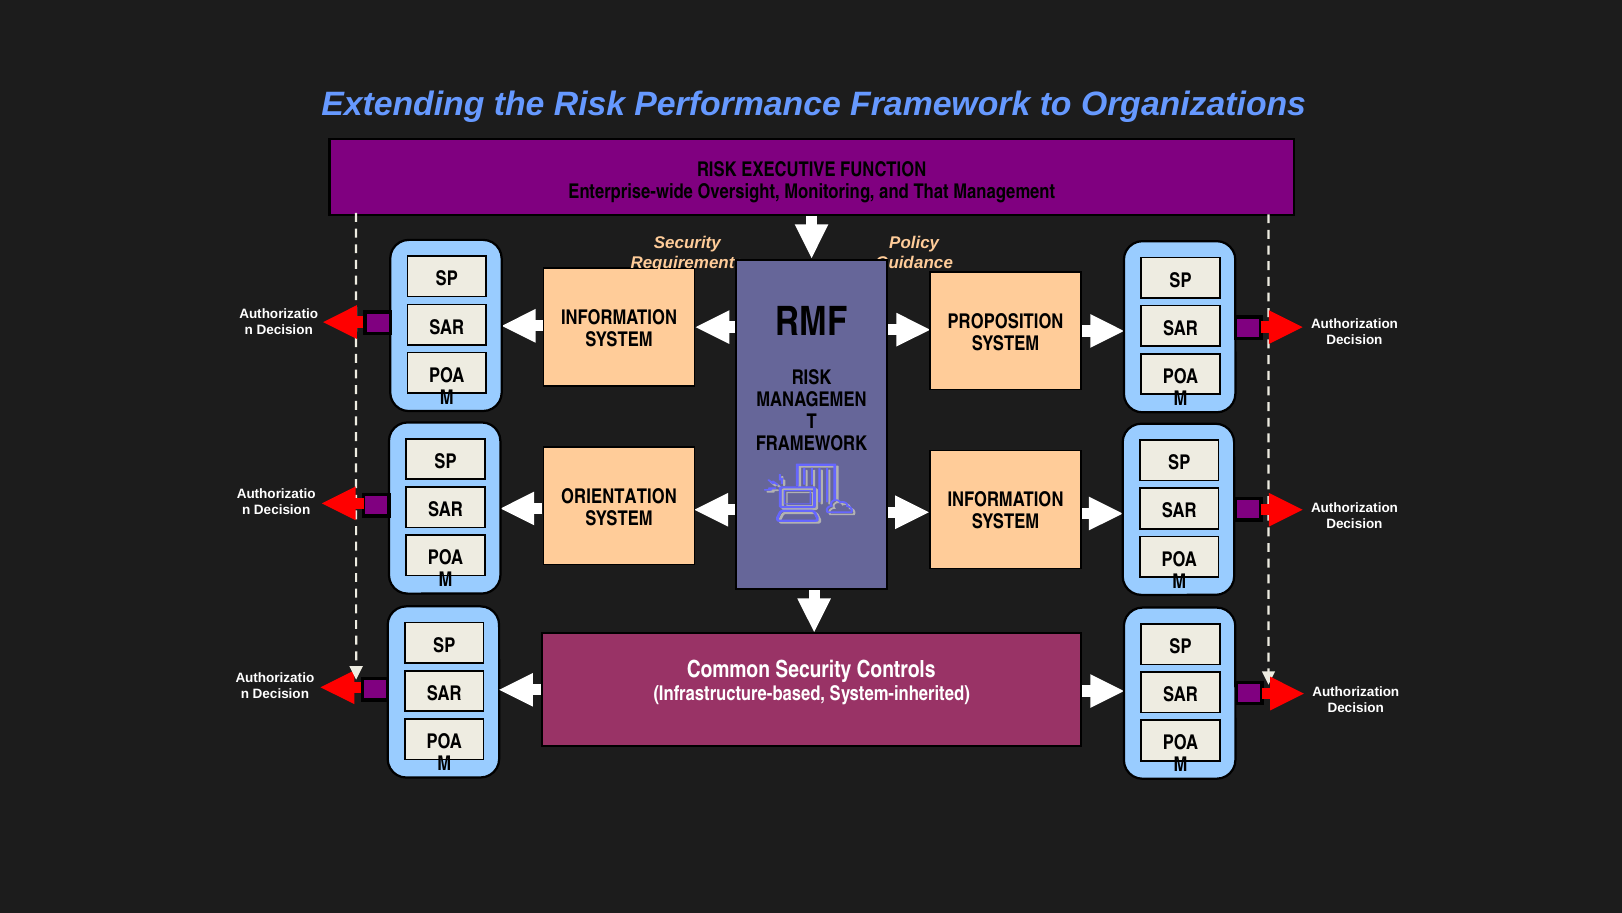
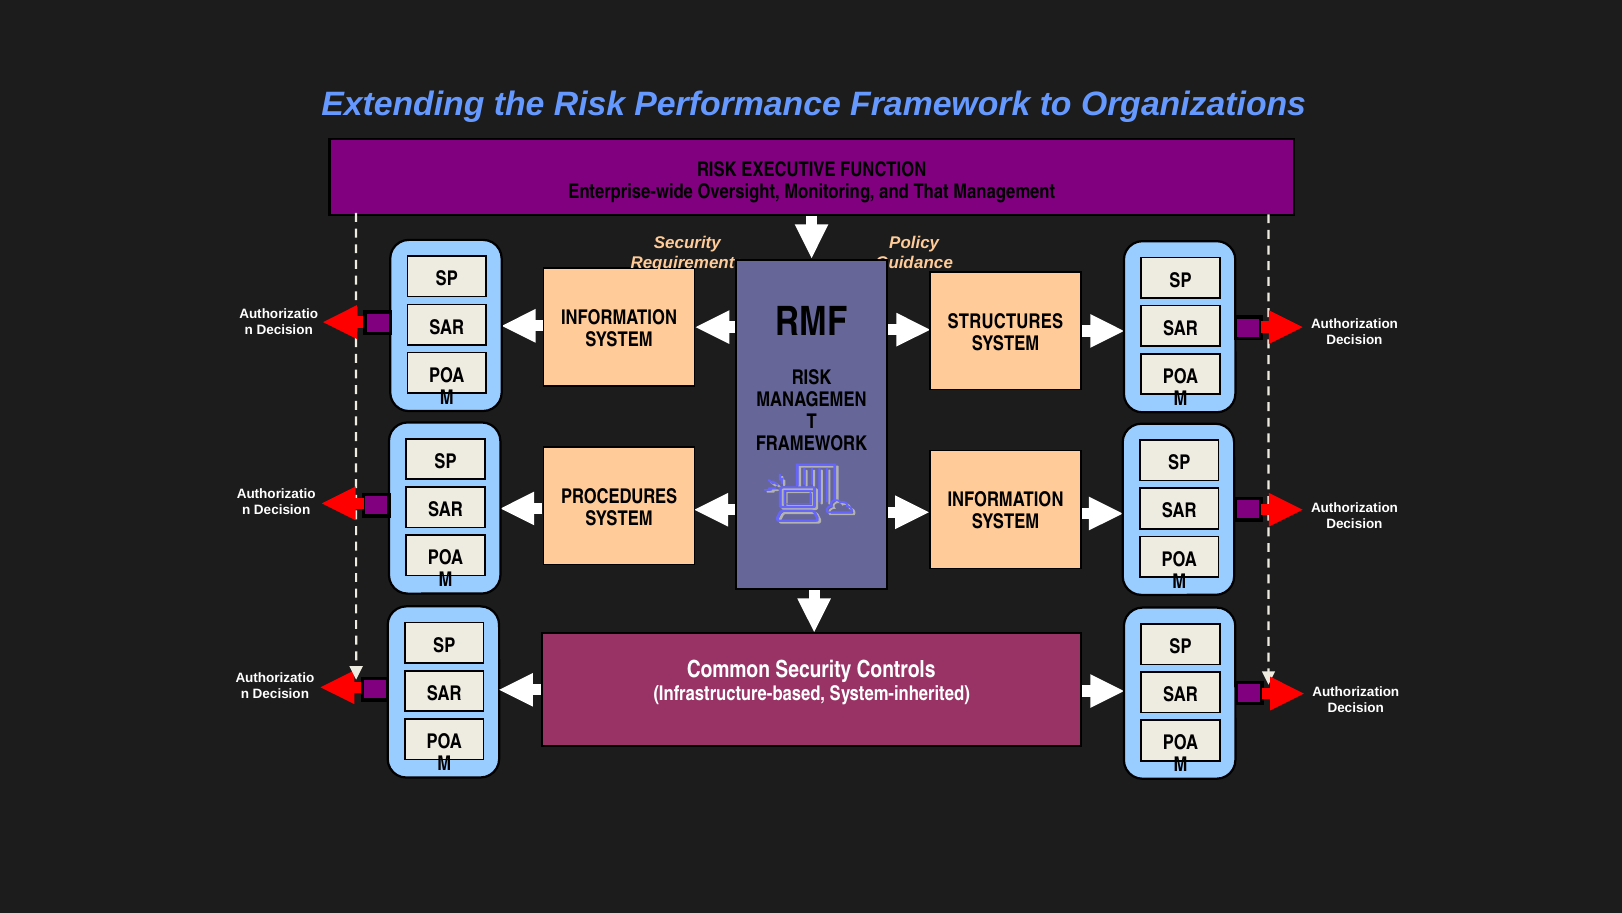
PROPOSITION: PROPOSITION -> STRUCTURES (1005, 321)
ORIENTATION: ORIENTATION -> PROCEDURES (619, 496)
